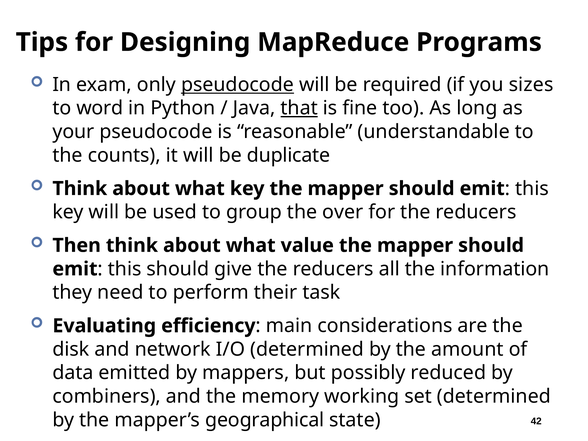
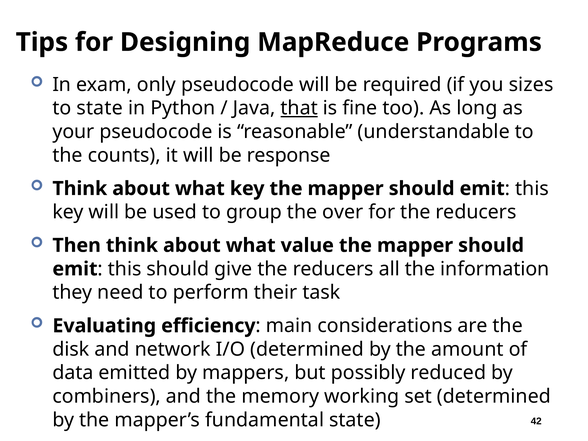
pseudocode underline: present -> none (237, 85)
to word: word -> state (100, 108)
duplicate: duplicate -> response (289, 155)
geographical: geographical -> fundamental (265, 420)
